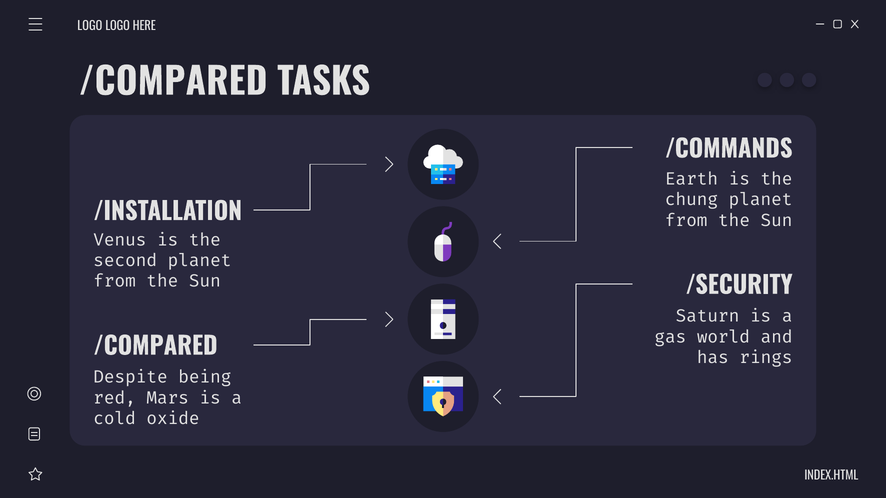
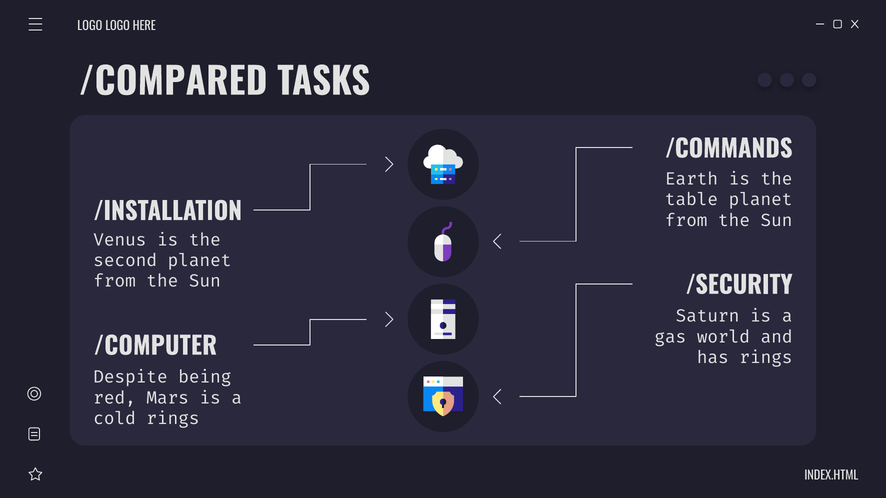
chung: chung -> table (692, 200)
/COMPARED: /COMPARED -> /COMPUTER (155, 347)
cold oxide: oxide -> rings (173, 419)
